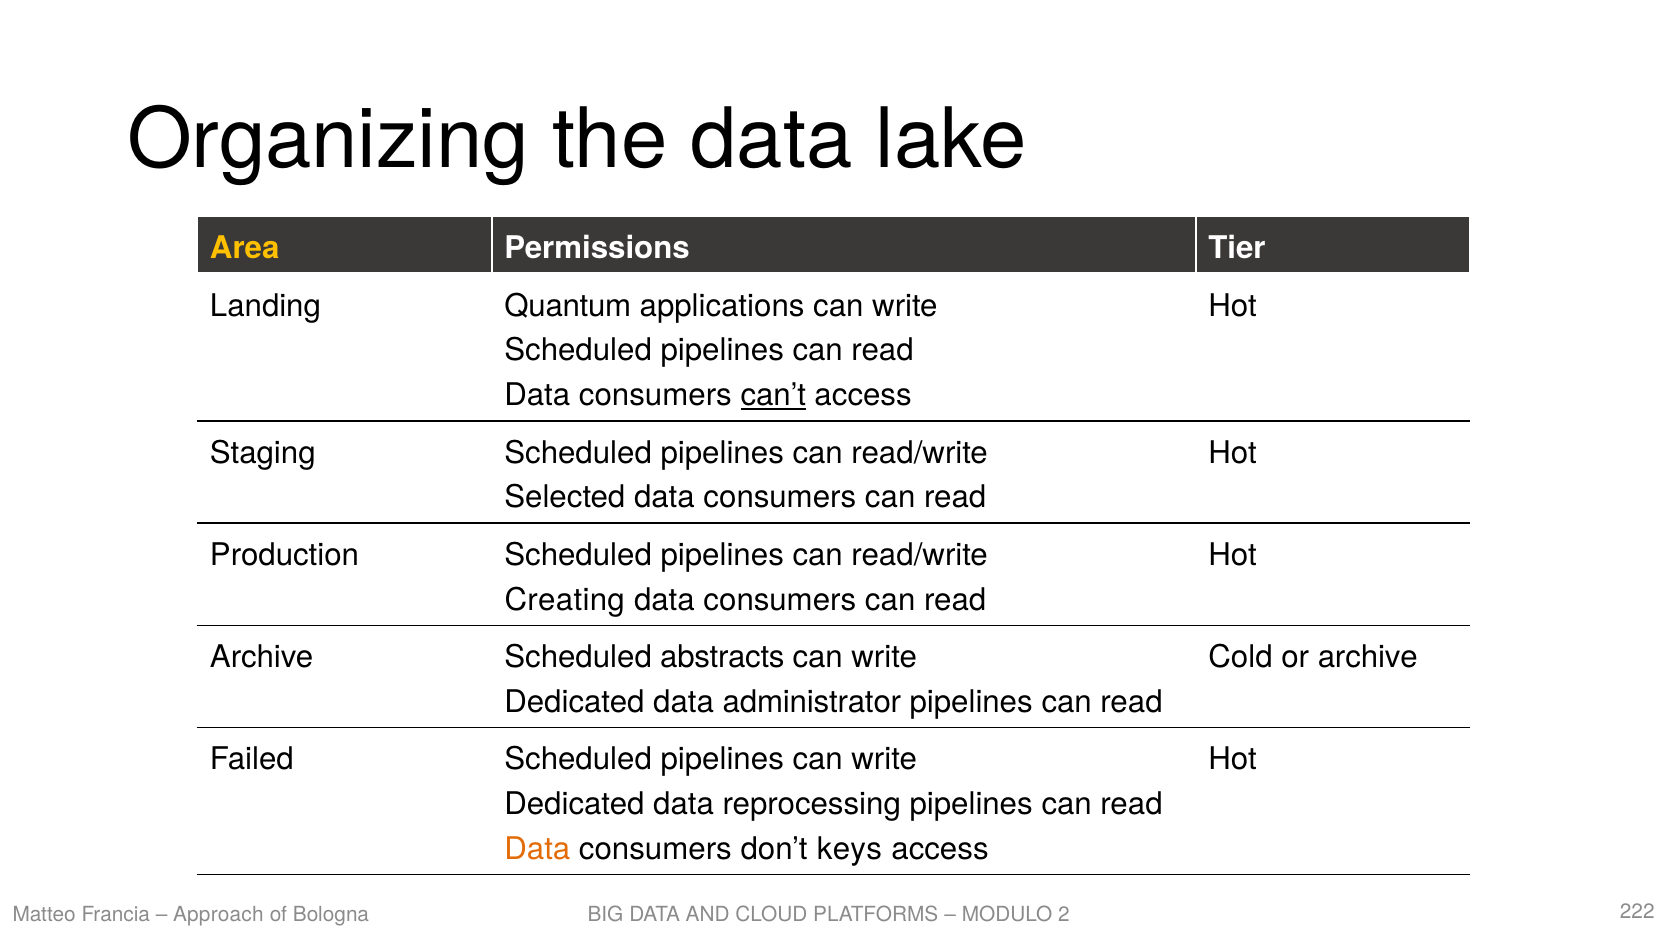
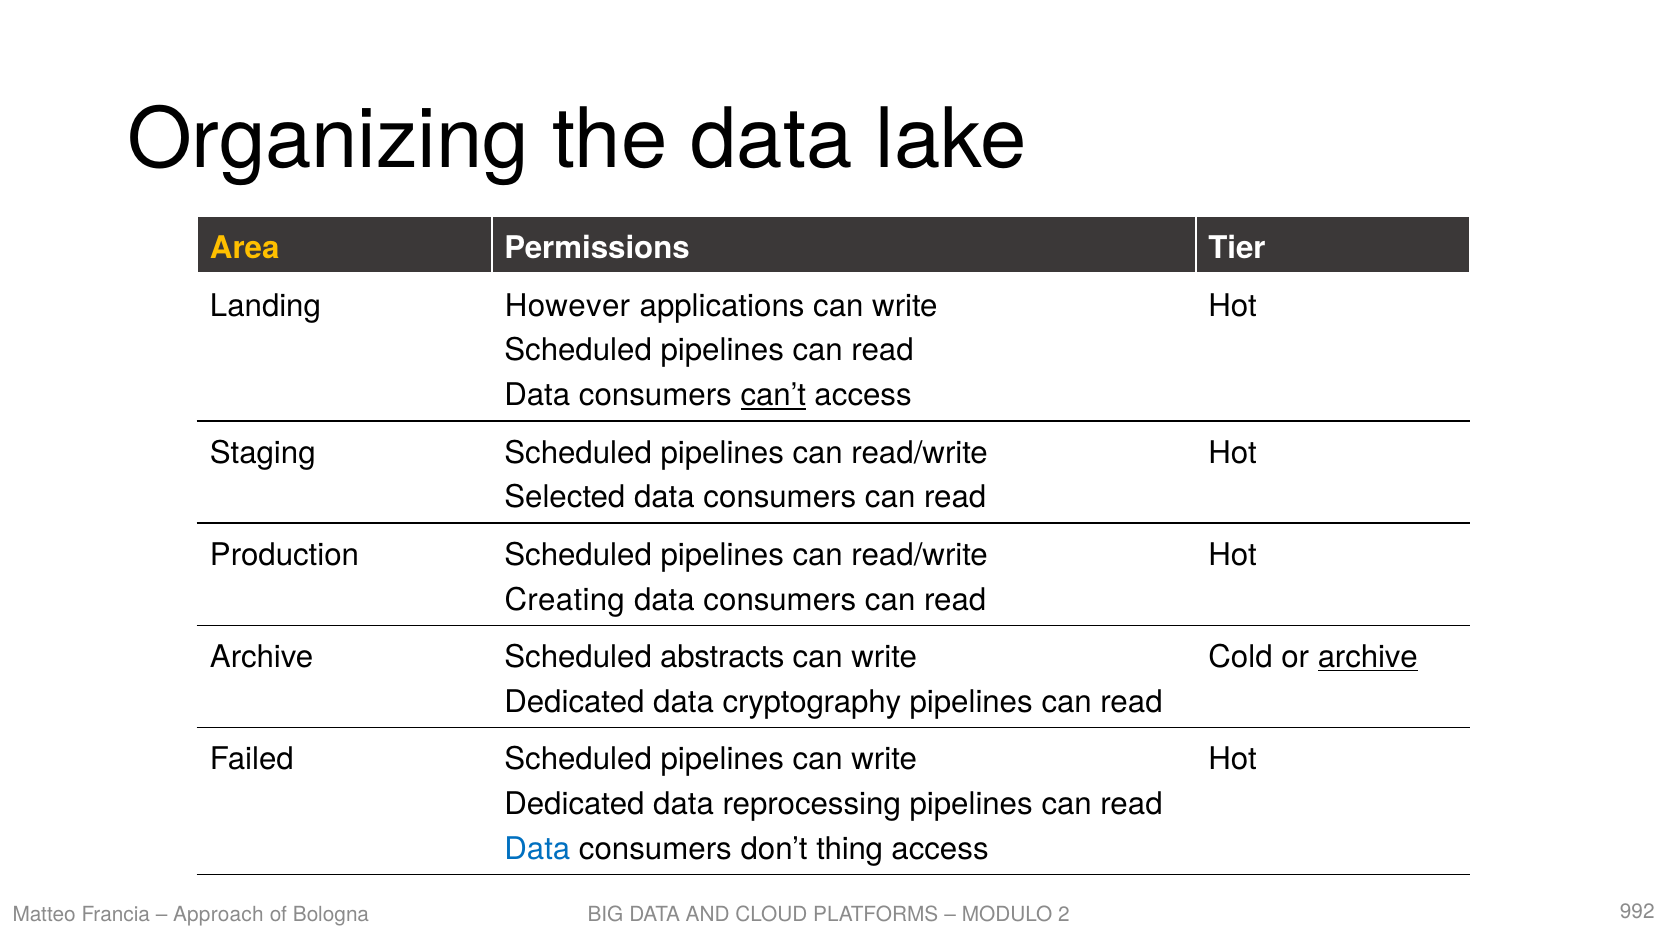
Quantum: Quantum -> However (568, 306)
archive underline: none -> present (1368, 657)
administrator: administrator -> cryptography (812, 702)
Data colour: orange -> blue (537, 849)
keys: keys -> thing (850, 849)
222: 222 -> 992 (1637, 912)
